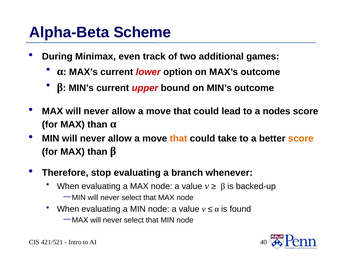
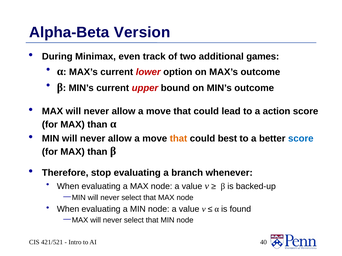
Scheme: Scheme -> Version (142, 32)
nodes: nodes -> action (277, 111)
take: take -> best (227, 139)
score colour: orange -> blue (301, 139)
